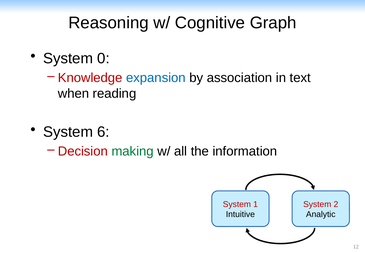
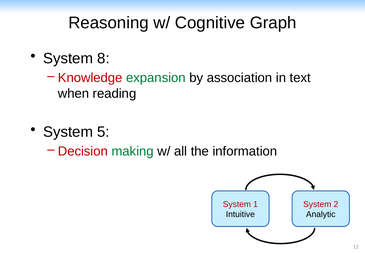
0: 0 -> 8 (103, 58)
expansion colour: blue -> green (156, 78)
6: 6 -> 5 (103, 132)
